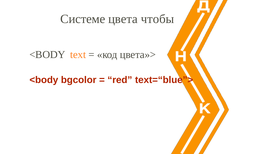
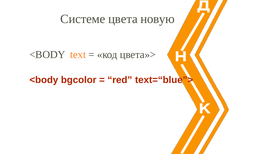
чтобы: чтобы -> новую (158, 19)
